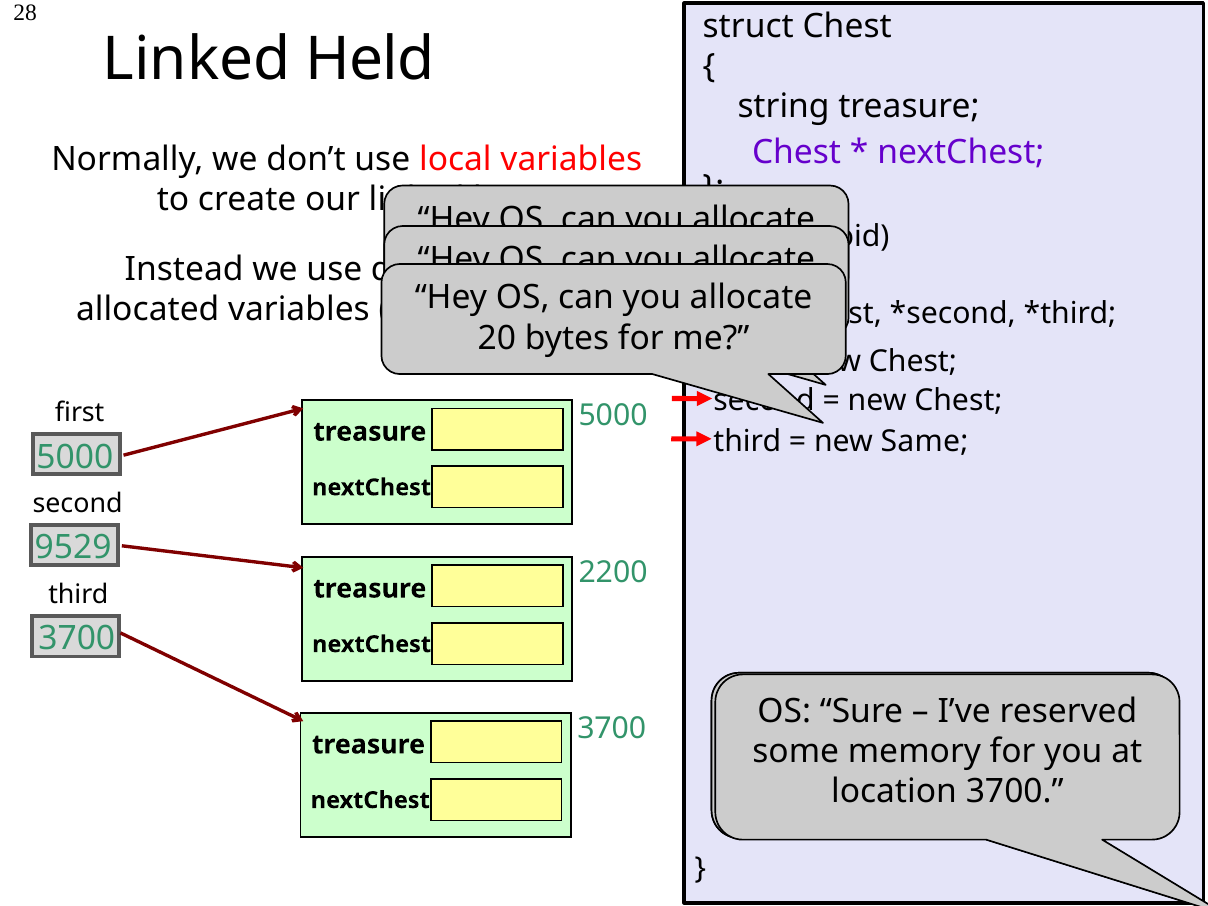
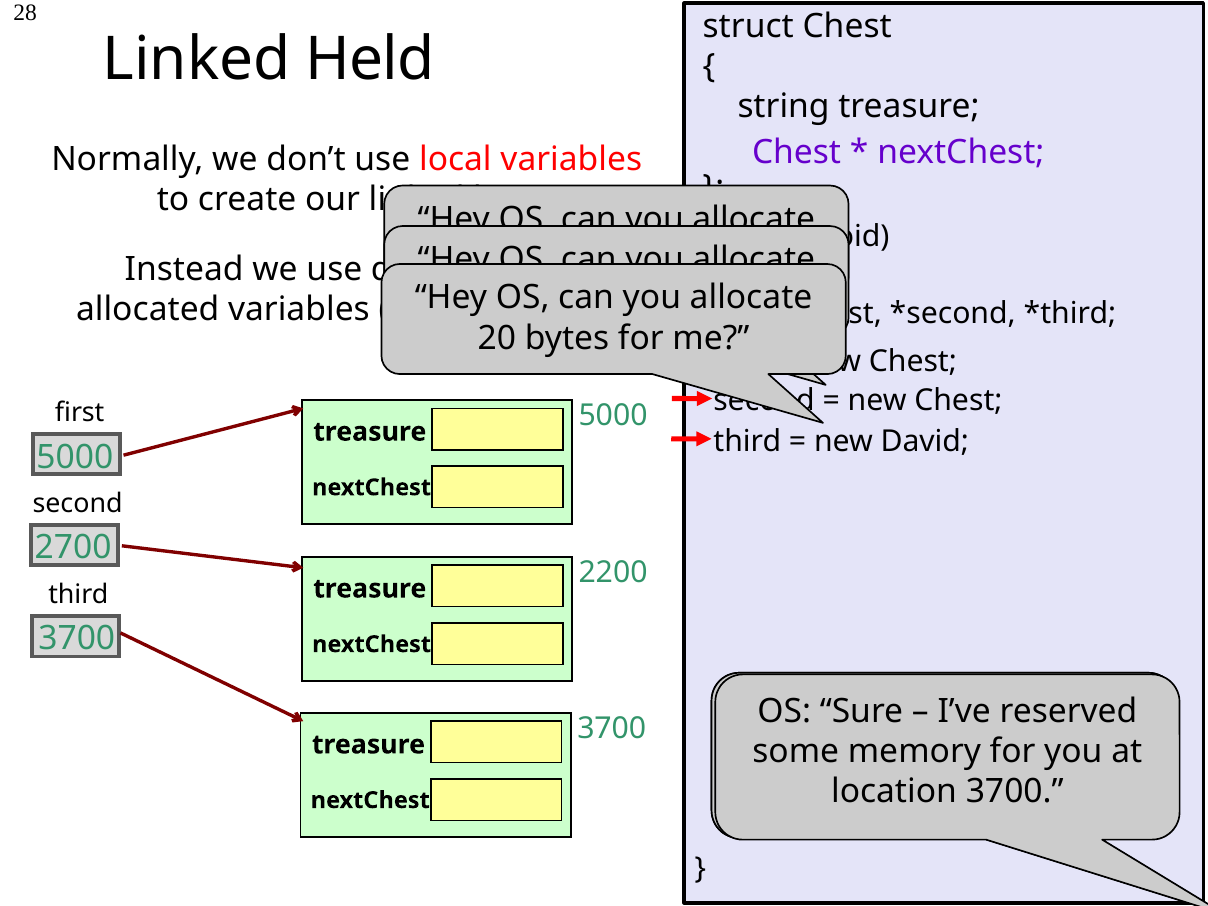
Same: Same -> David (925, 441)
9529: 9529 -> 2700 (73, 548)
